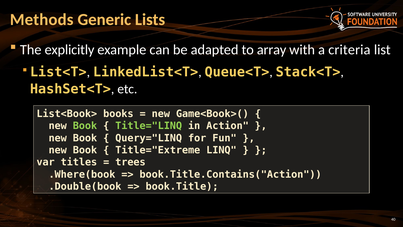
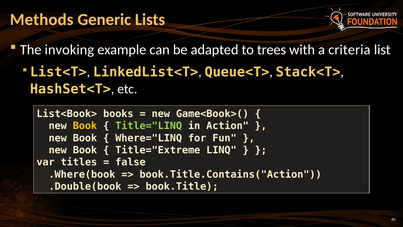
explicitly: explicitly -> invoking (69, 50)
array: array -> trees (272, 50)
Book colour: light green -> yellow (85, 126)
Query="LINQ: Query="LINQ -> Where="LINQ (149, 138)
trees: trees -> false (130, 162)
